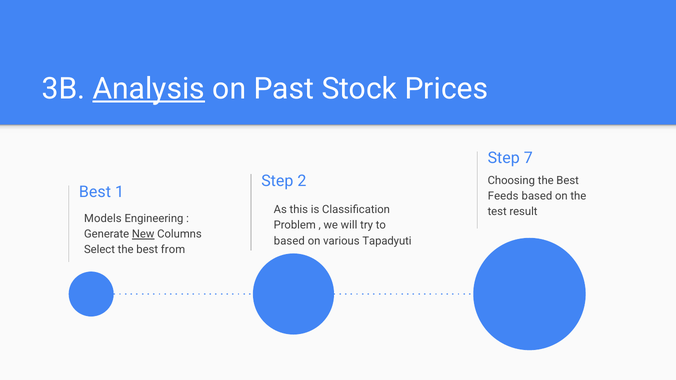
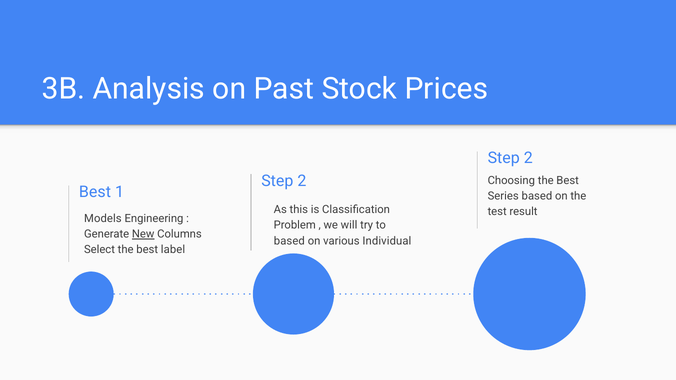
Analysis underline: present -> none (149, 89)
7: 7 -> 2 (528, 158)
Feeds: Feeds -> Series (503, 196)
Tapadyuti: Tapadyuti -> Individual (387, 241)
from: from -> label (173, 250)
